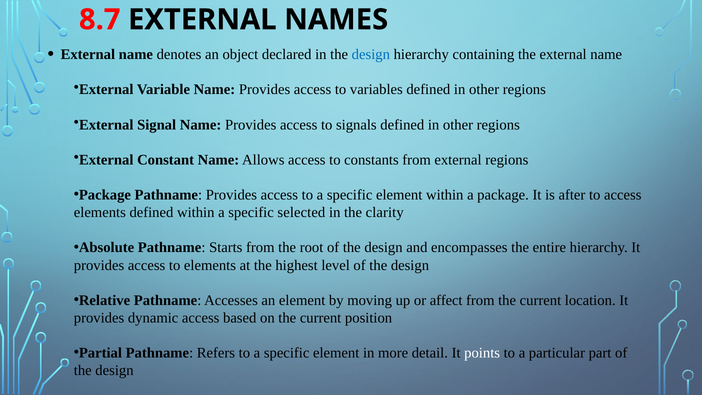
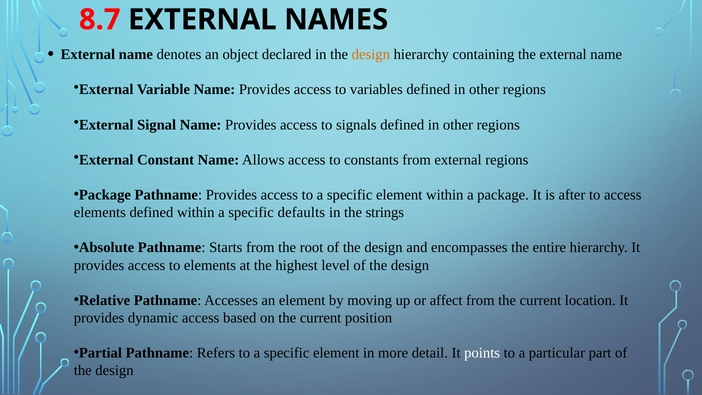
design colour: blue -> orange (371, 54)
selected: selected -> defaults (301, 212)
clarity: clarity -> strings (385, 212)
